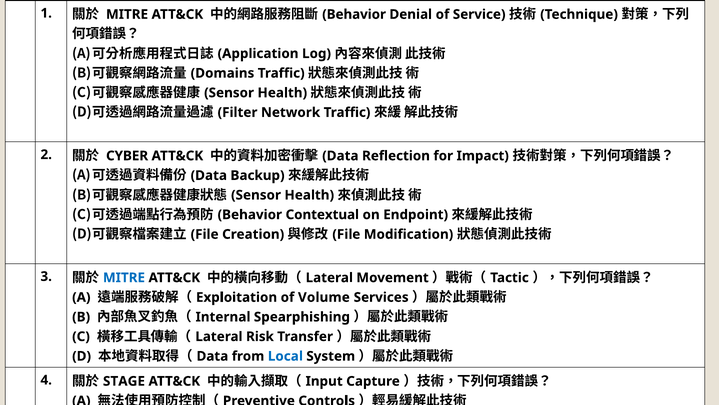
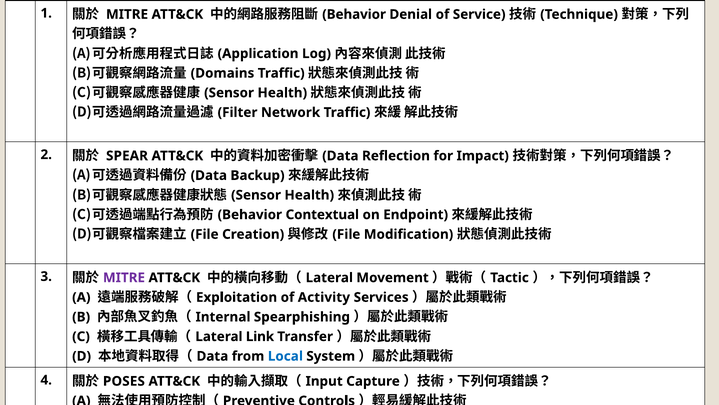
CYBER: CYBER -> SPEAR (127, 156)
MITRE colour: blue -> purple (124, 277)
Volume: Volume -> Activity (324, 297)
Risk: Risk -> Link (260, 336)
STAGE: STAGE -> POSES (124, 381)
